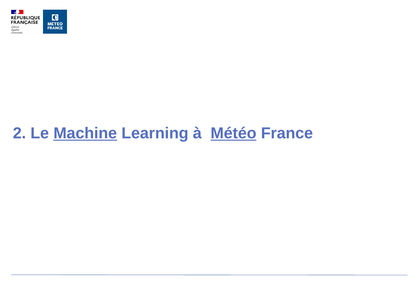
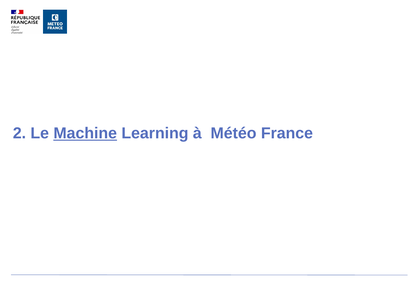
Météo underline: present -> none (234, 134)
